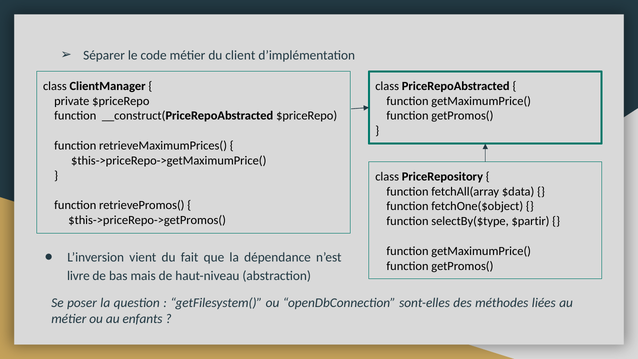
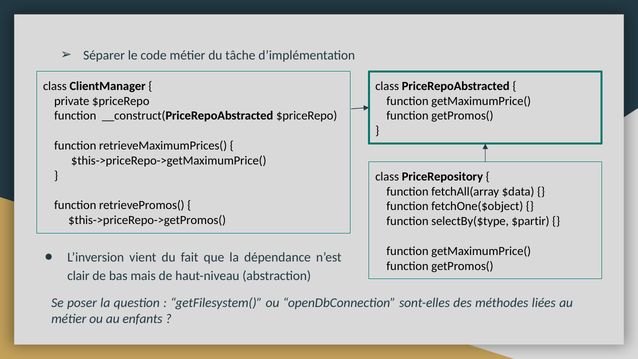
client: client -> tâche (240, 55)
livre: livre -> clair (78, 276)
